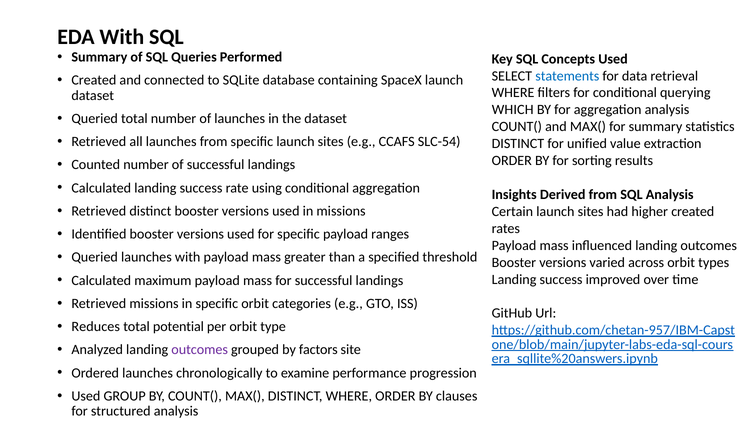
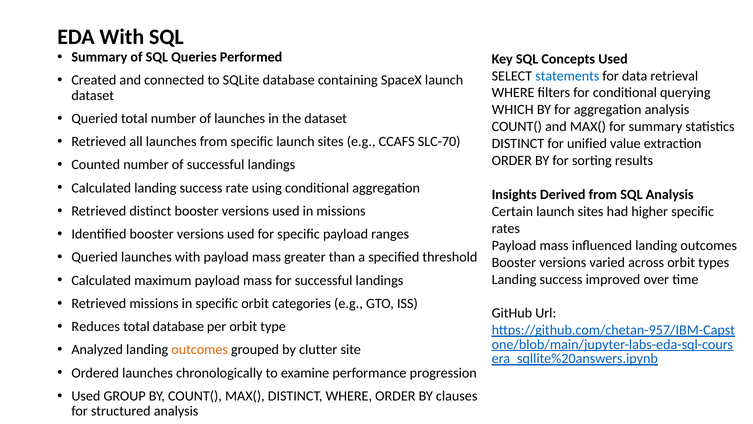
SLC-54: SLC-54 -> SLC-70 (439, 141)
higher created: created -> specific (693, 211)
total potential: potential -> database (178, 326)
outcomes colour: purple -> orange (200, 349)
factors: factors -> clutter (318, 349)
